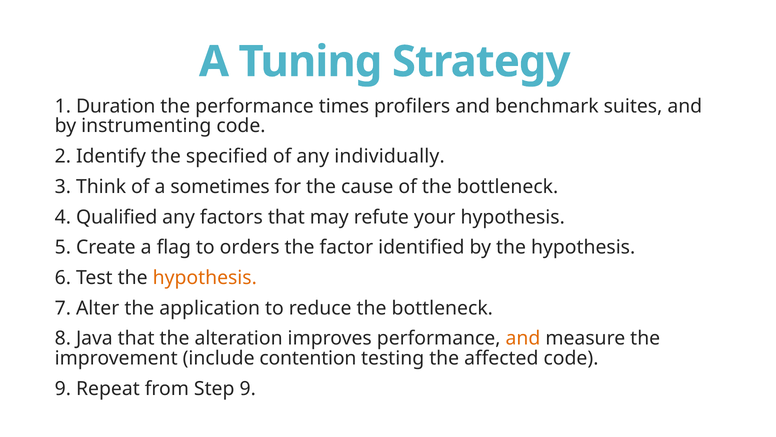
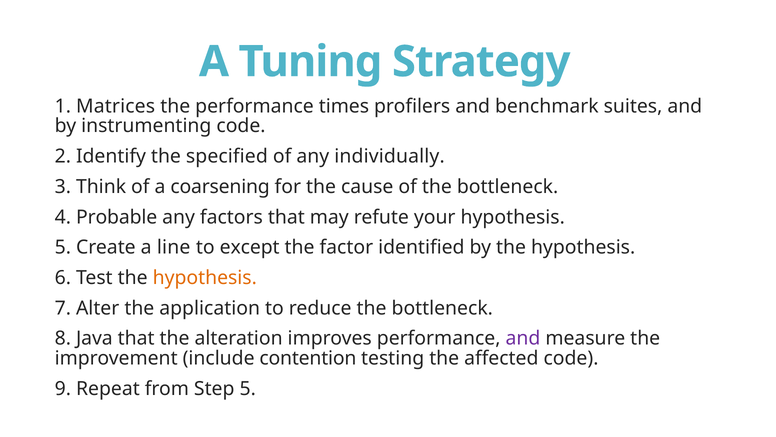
Duration: Duration -> Matrices (116, 106)
sometimes: sometimes -> coarsening (220, 187)
Qualified: Qualified -> Probable (117, 217)
flag: flag -> line (174, 247)
orders: orders -> except (250, 247)
and colour: orange -> purple (523, 338)
Step 9: 9 -> 5 (248, 388)
